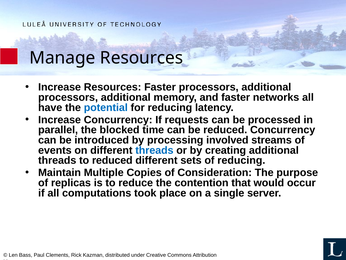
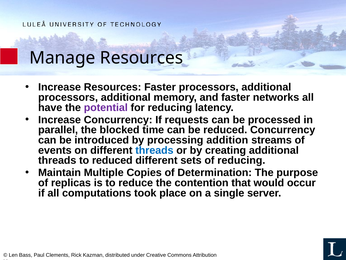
potential colour: blue -> purple (106, 107)
involved: involved -> addition (227, 140)
Consideration: Consideration -> Determination (215, 172)
